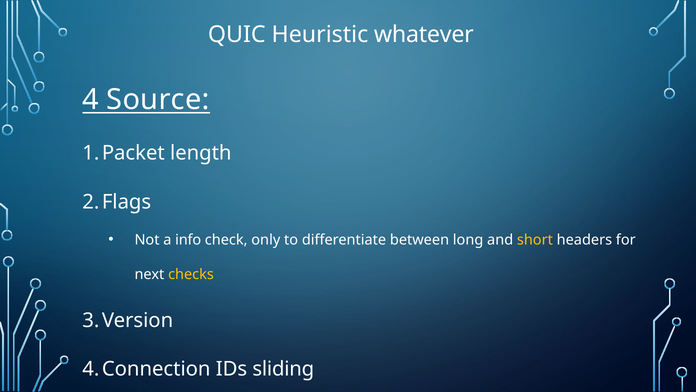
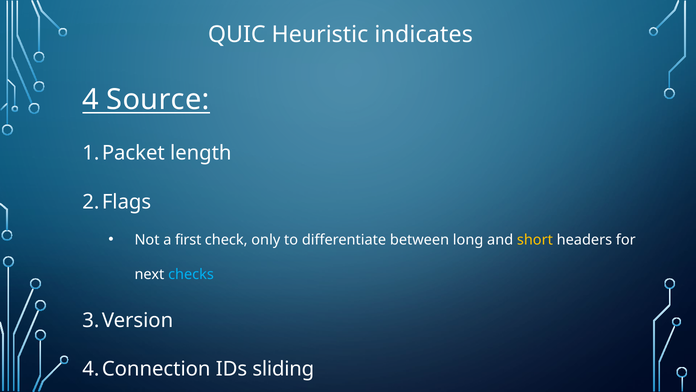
whatever: whatever -> indicates (424, 35)
info: info -> first (188, 240)
checks colour: yellow -> light blue (191, 274)
